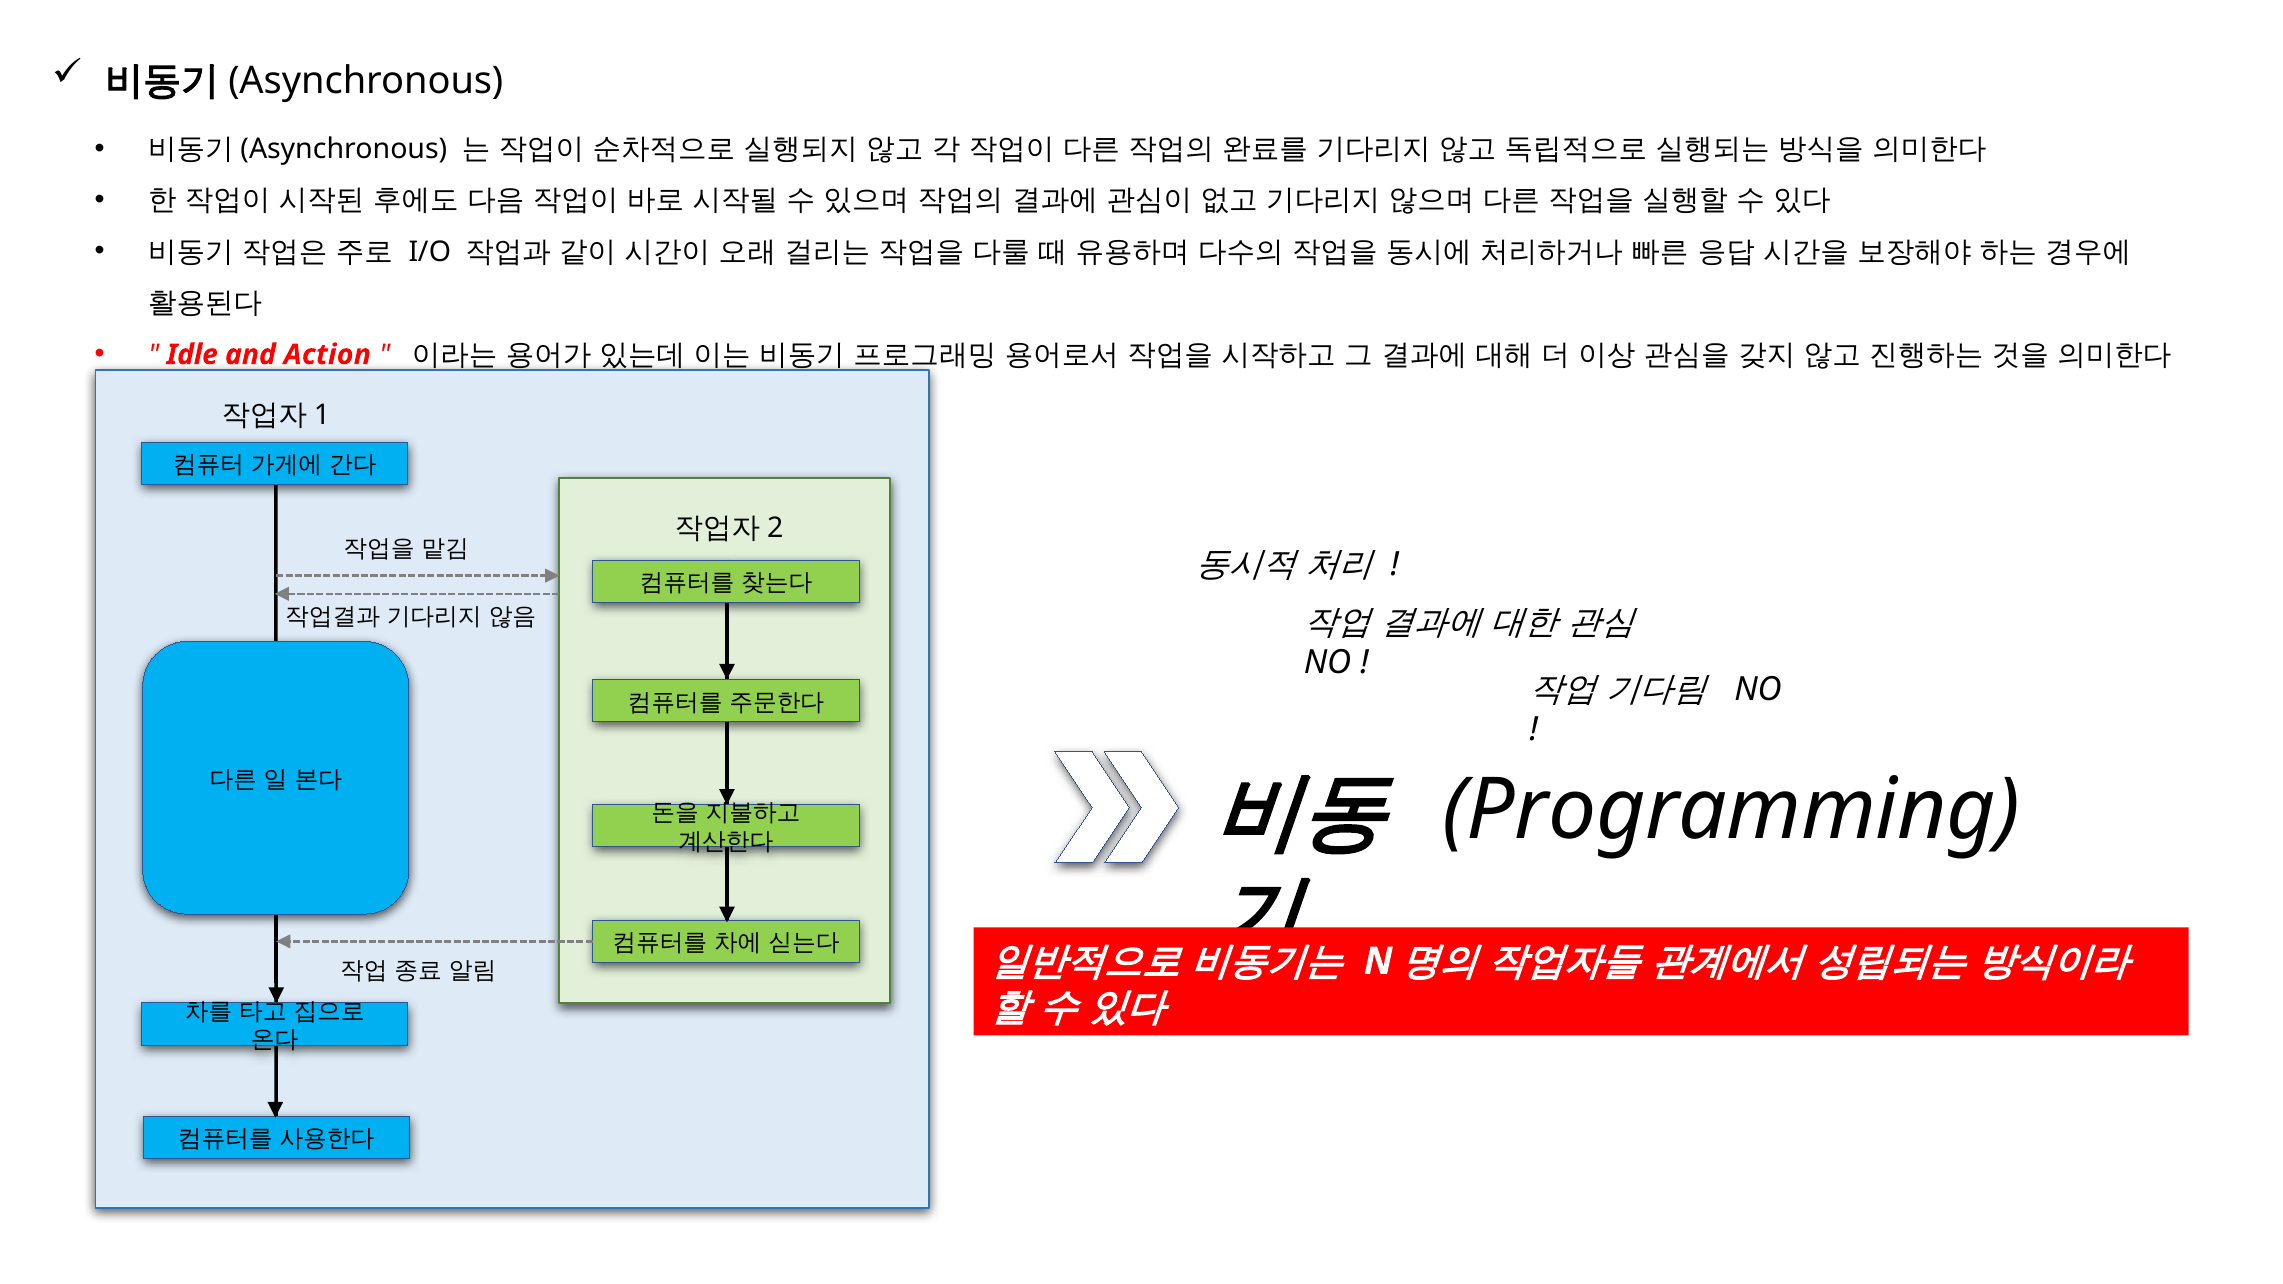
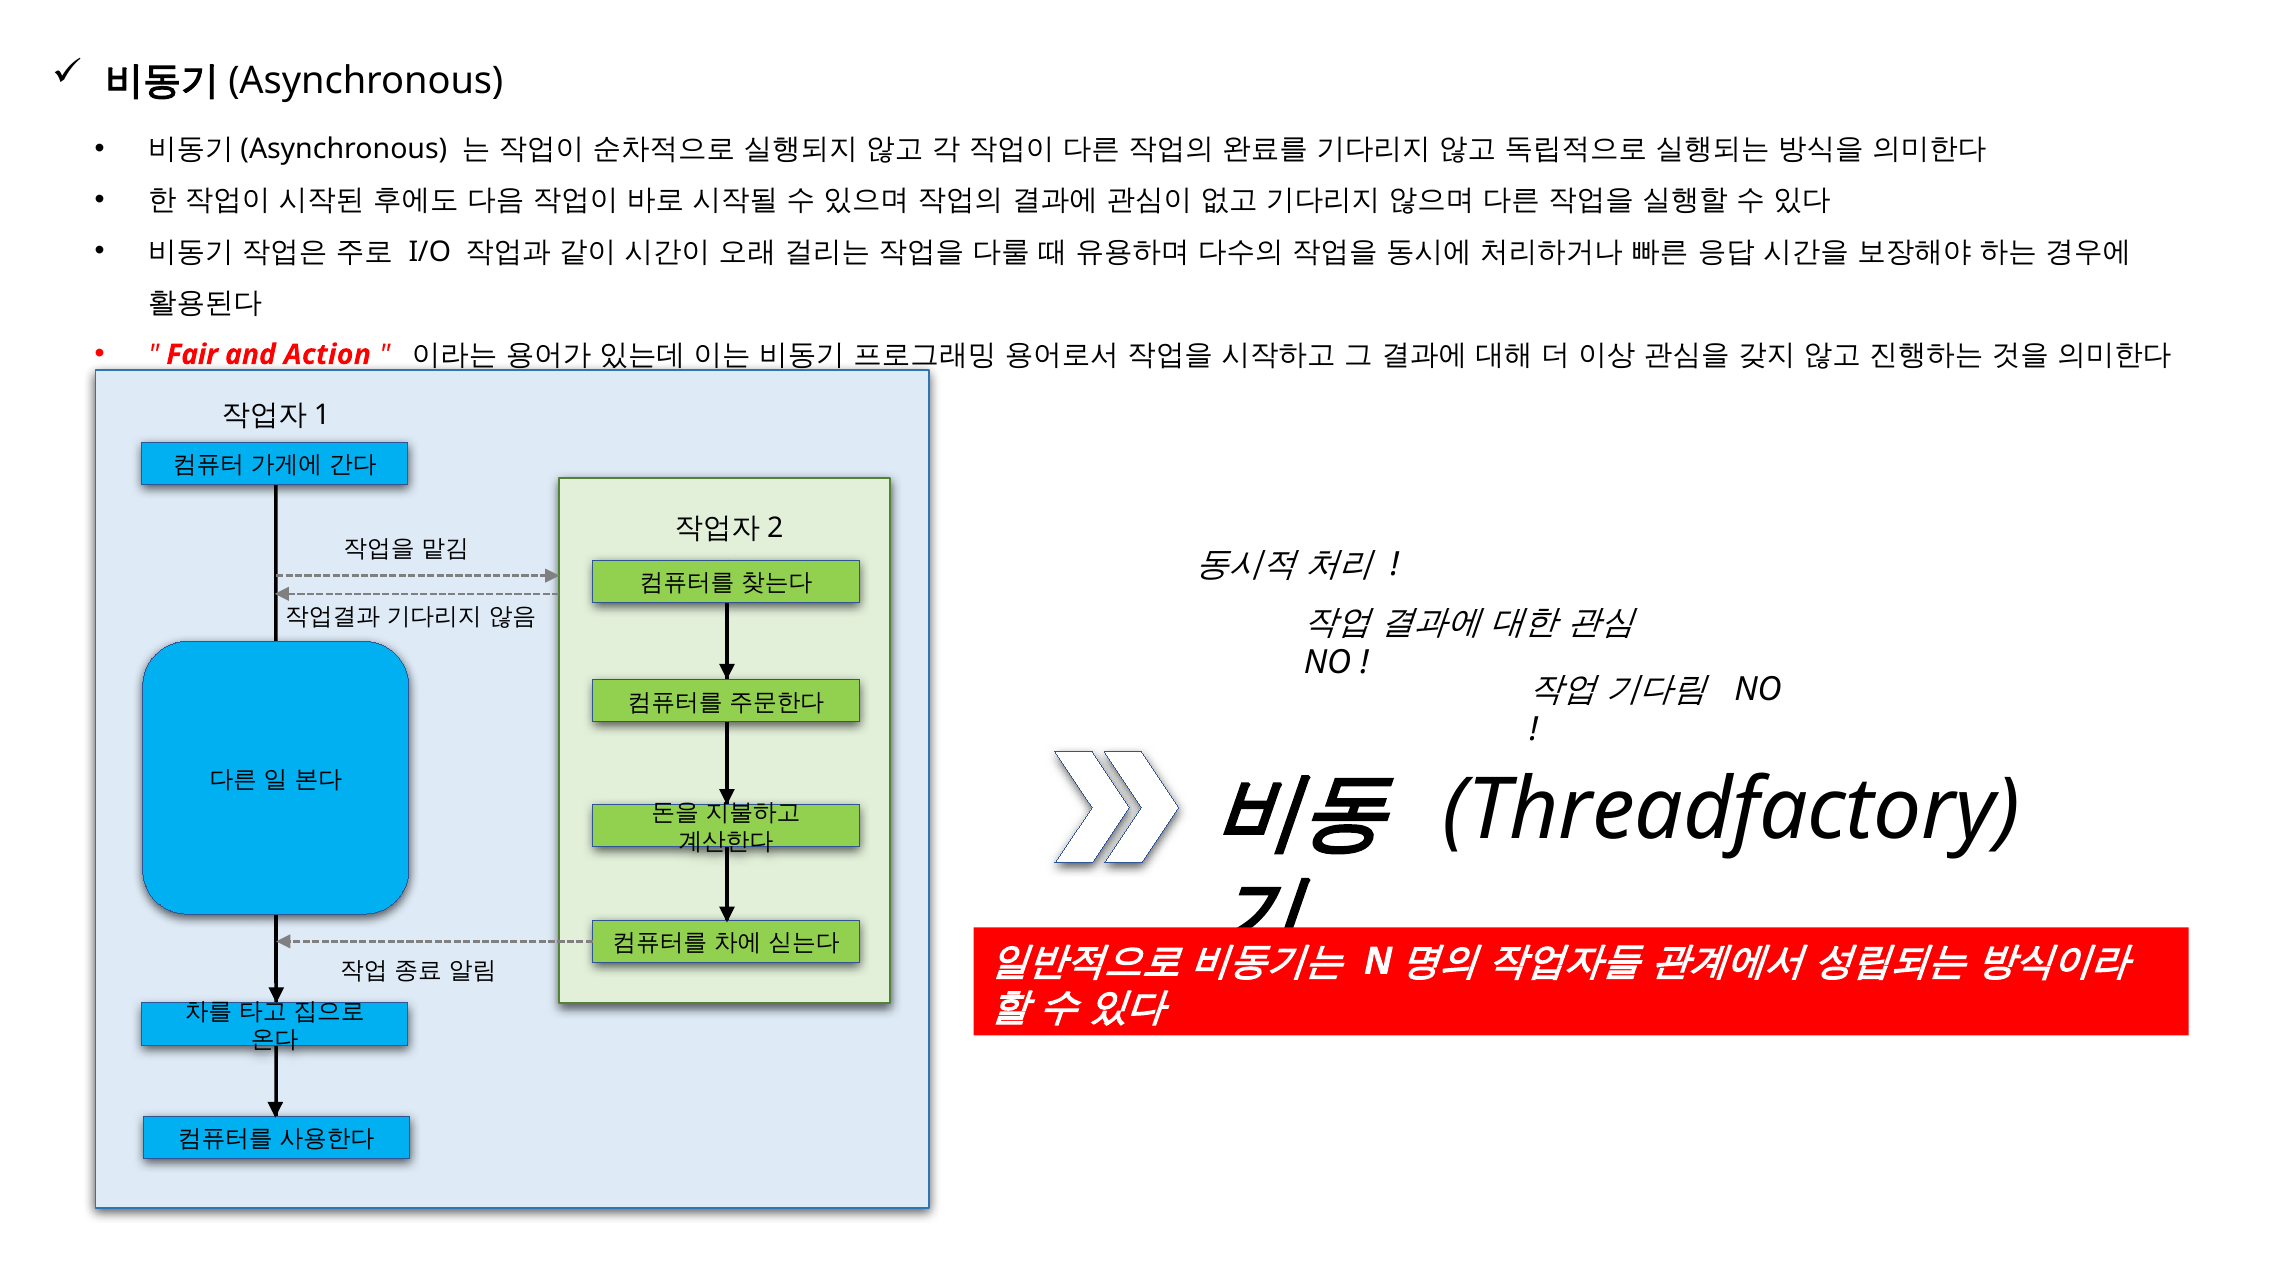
Idle: Idle -> Fair (192, 355)
Programming: Programming -> Threadfactory (1731, 810)
